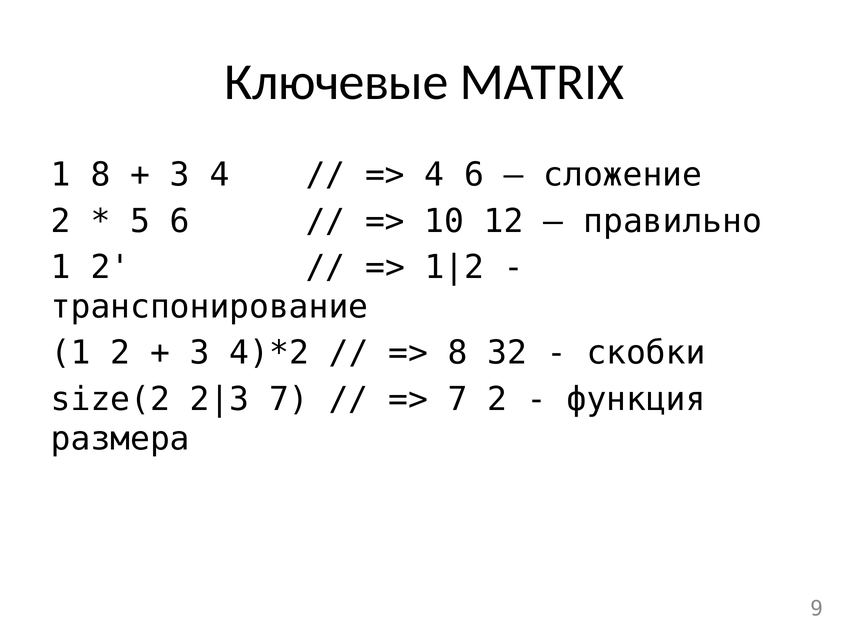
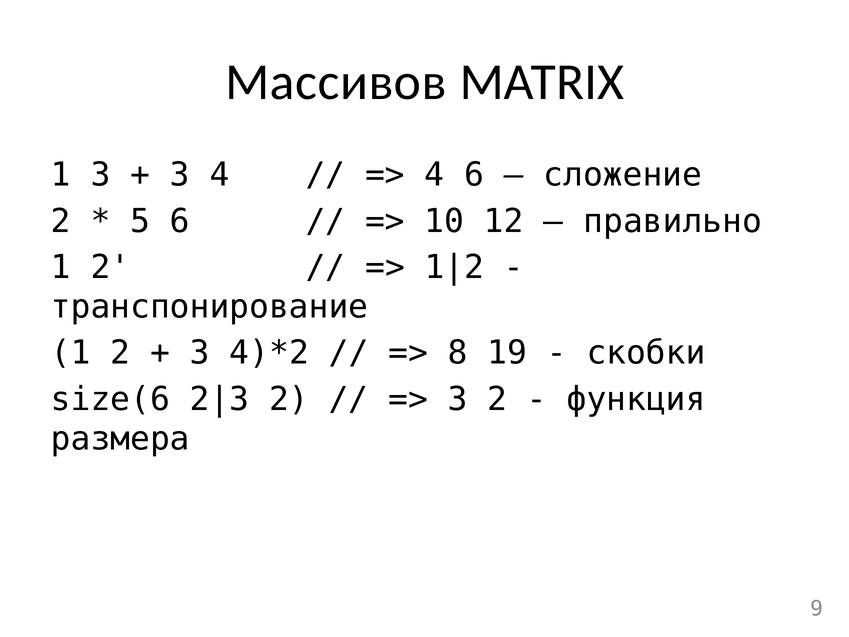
Ключевые: Ключевые -> Массивов (336, 82)
1 8: 8 -> 3 (100, 175)
32: 32 -> 19 (507, 353)
size(2: size(2 -> size(6 (110, 399)
7: 7 -> 2 (289, 399)
7: 7 -> 3 (458, 399)
